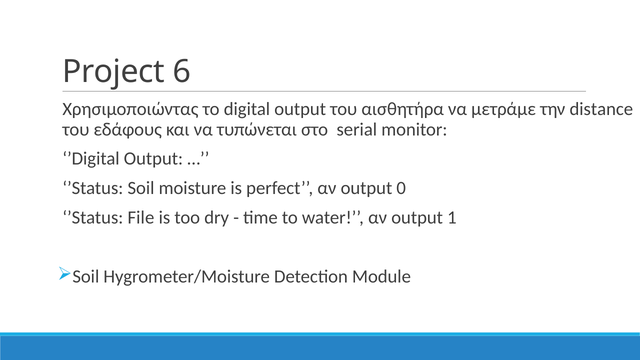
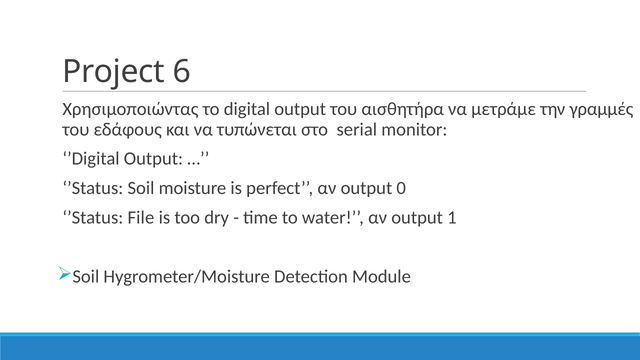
distance: distance -> γραμμές (601, 109)
